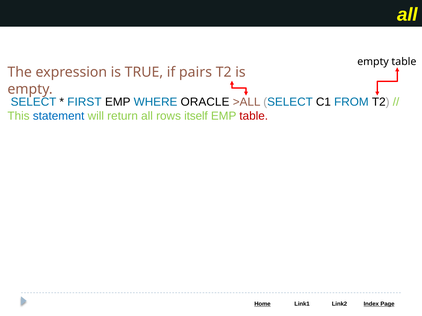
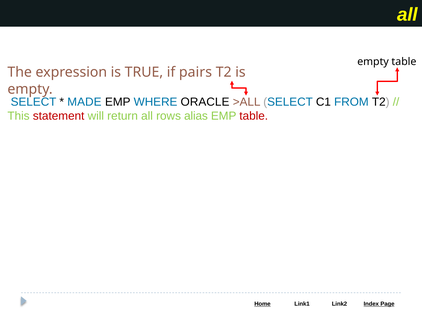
FIRST: FIRST -> MADE (84, 102)
statement colour: blue -> red (59, 116)
itself: itself -> alias (196, 116)
